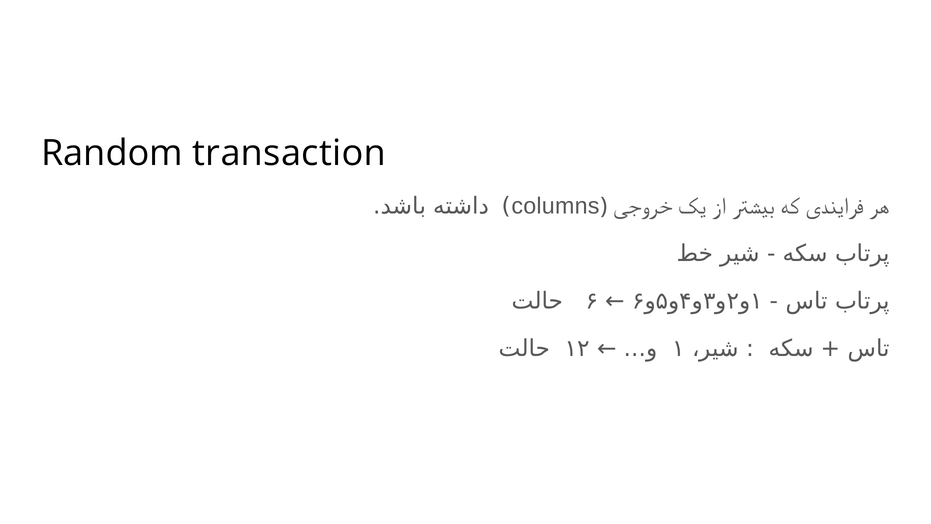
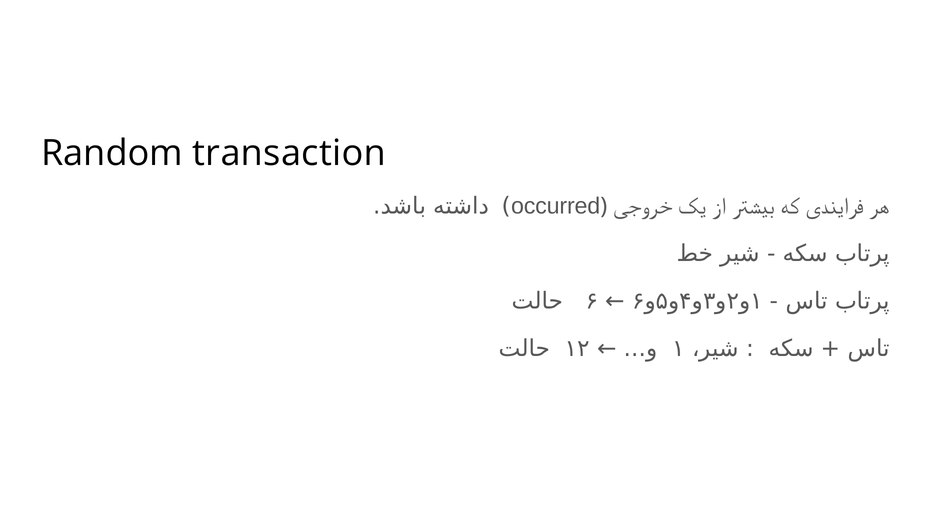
columns: columns -> occurred (556, 206)
